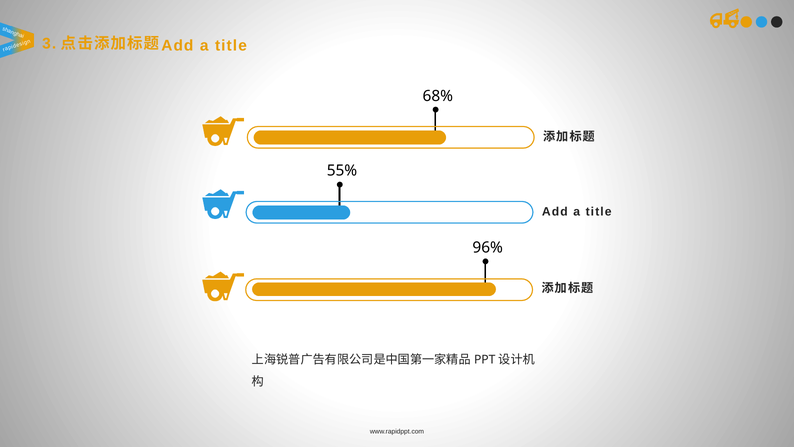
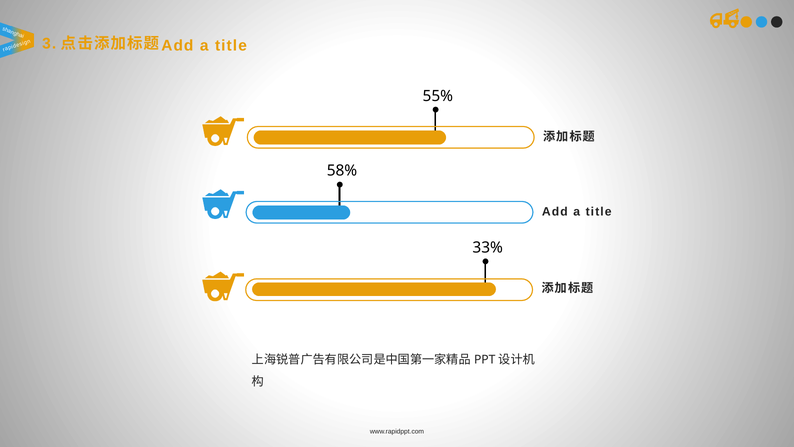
68%: 68% -> 55% (438, 96)
55%: 55% -> 58% (342, 171)
96%: 96% -> 33% (488, 247)
